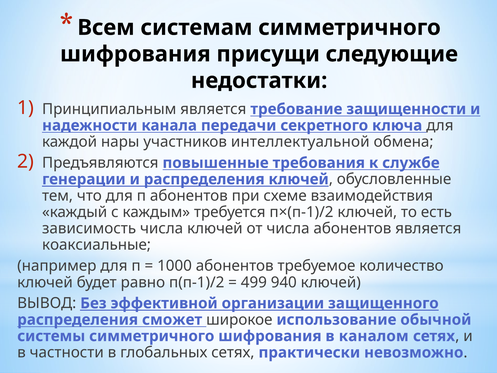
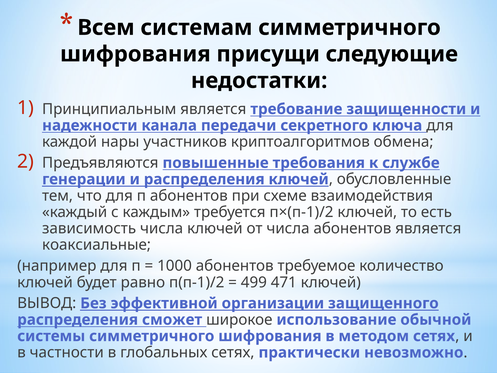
интеллектуальной: интеллектуальной -> криптоалгоритмов (300, 142)
940: 940 -> 471 (284, 282)
каналом: каналом -> методом (374, 336)
